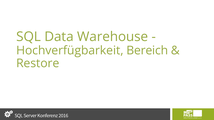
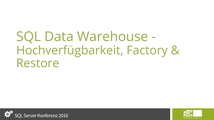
Bereich: Bereich -> Factory (147, 51)
